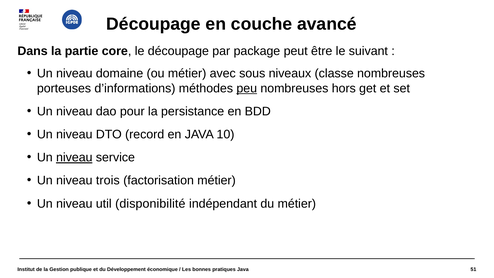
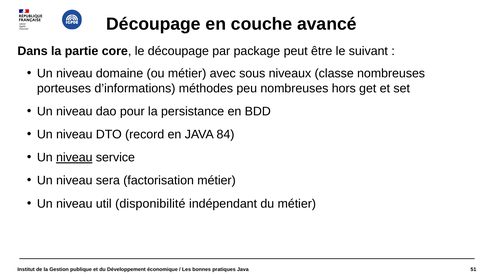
peu underline: present -> none (247, 88)
10: 10 -> 84 (226, 134)
trois: trois -> sera (108, 180)
